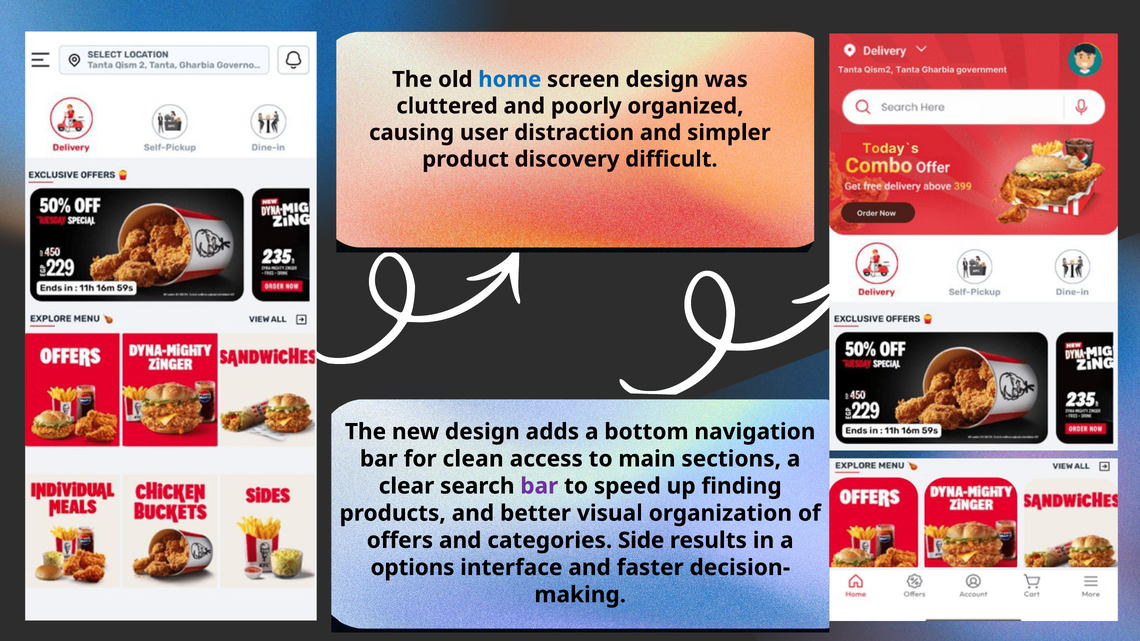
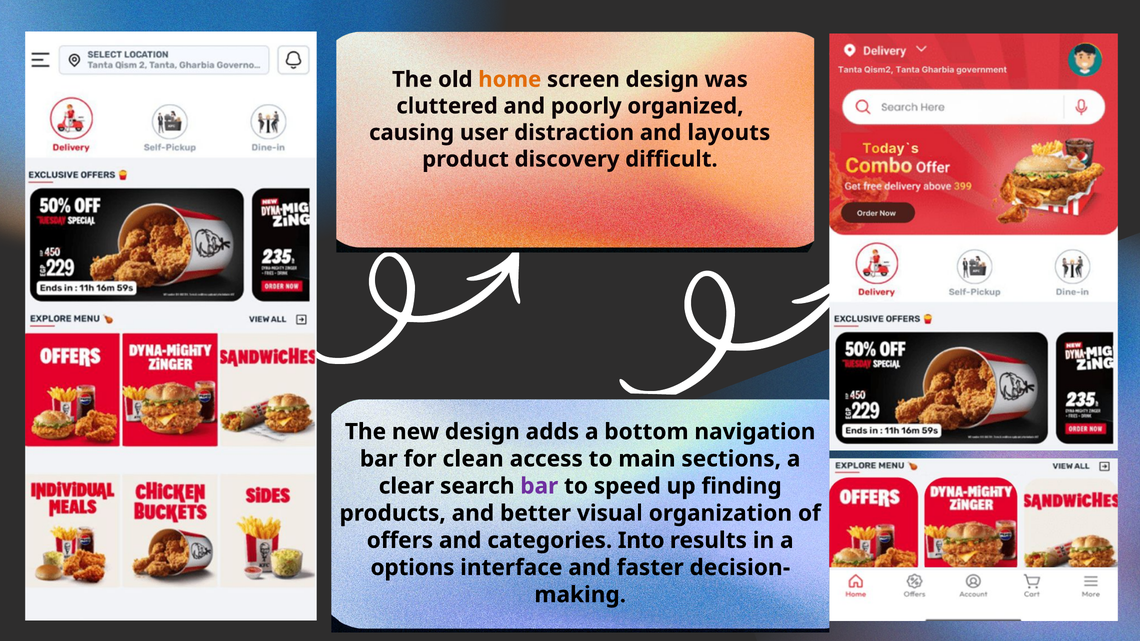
home colour: blue -> orange (510, 80)
simpler: simpler -> layouts (729, 133)
Side: Side -> Into (641, 541)
